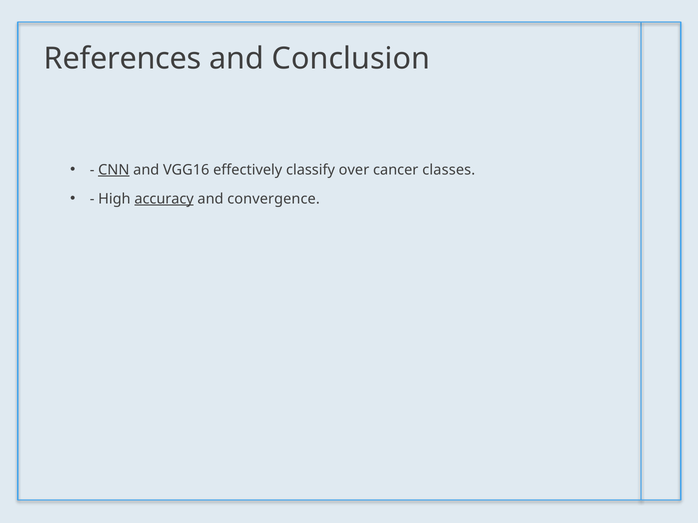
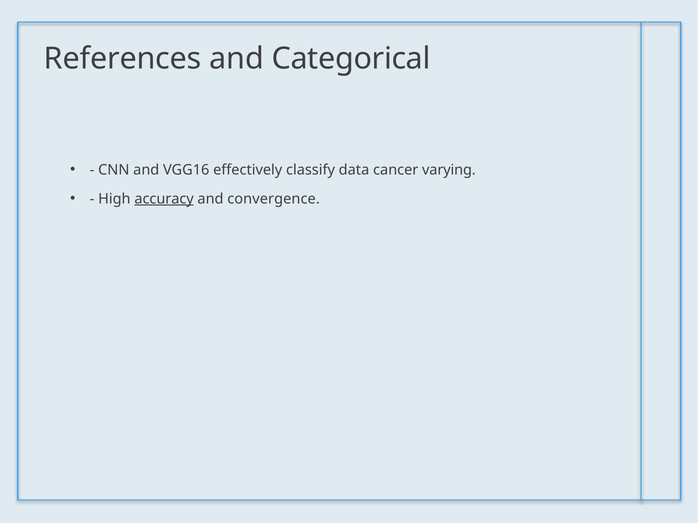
Conclusion: Conclusion -> Categorical (351, 59)
CNN underline: present -> none (114, 170)
over: over -> data (354, 170)
classes: classes -> varying (449, 170)
